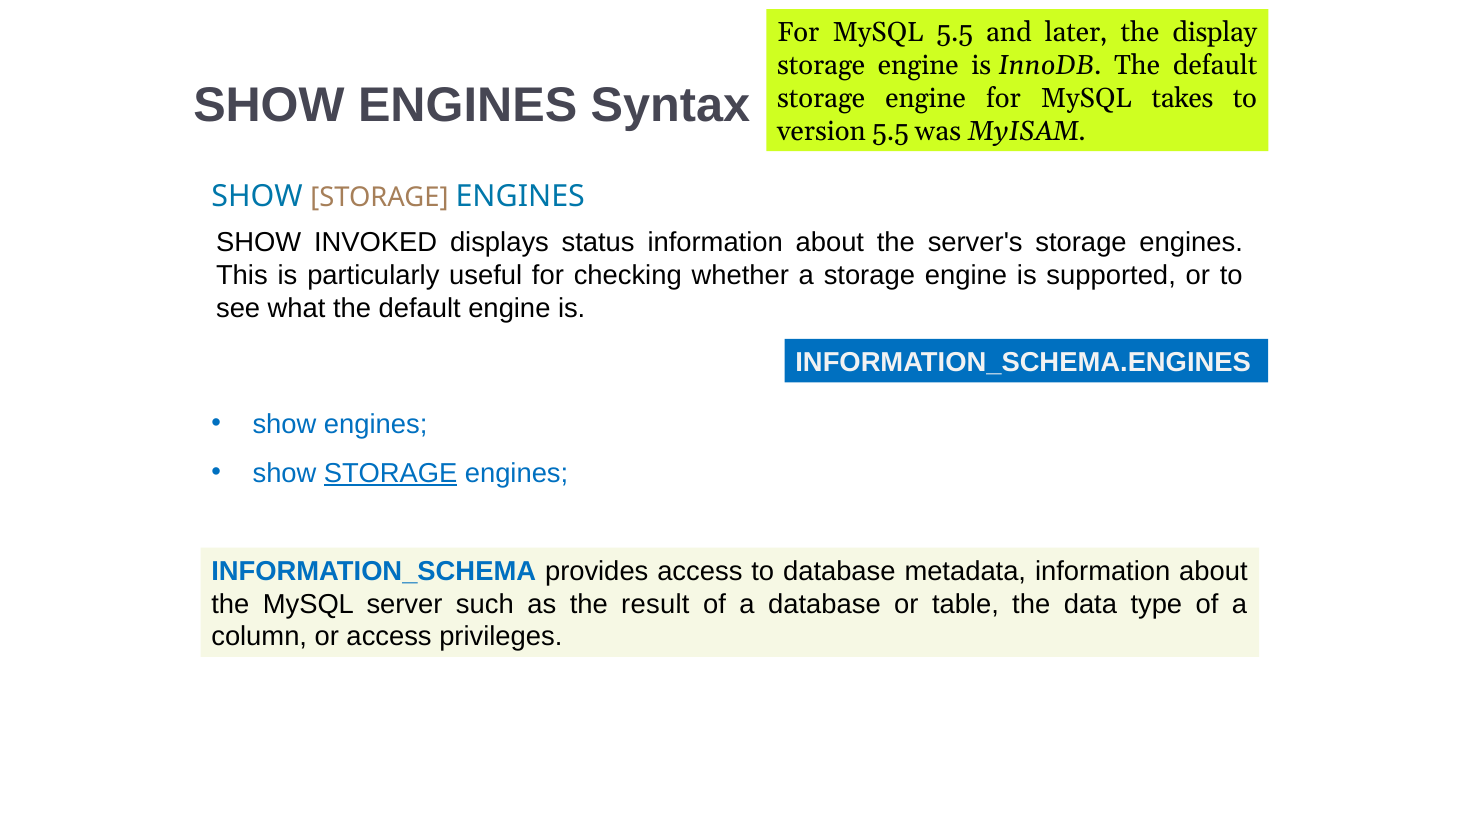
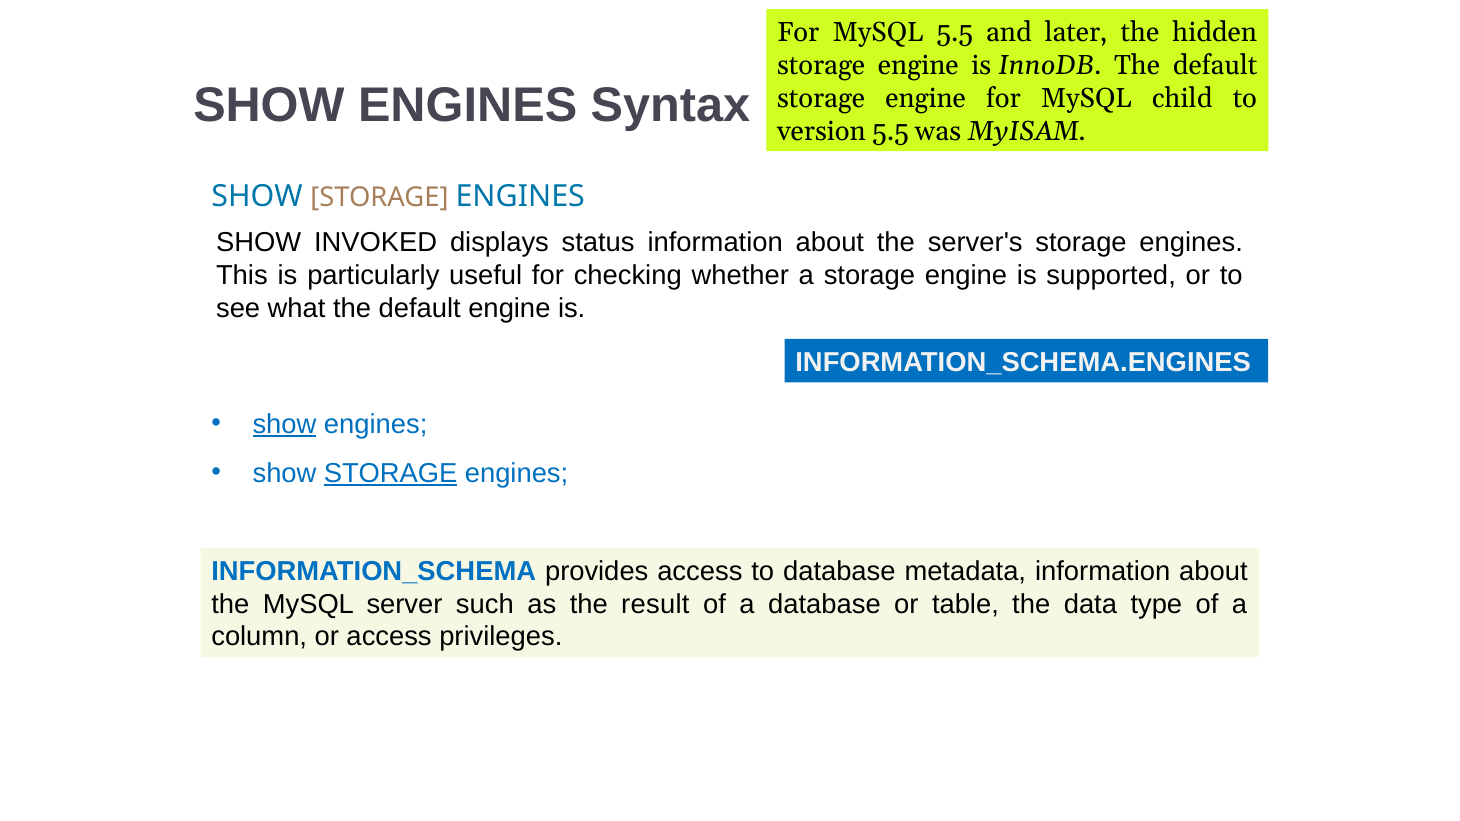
display: display -> hidden (1215, 33)
takes: takes -> child (1182, 99)
show underline: none -> present (284, 424)
